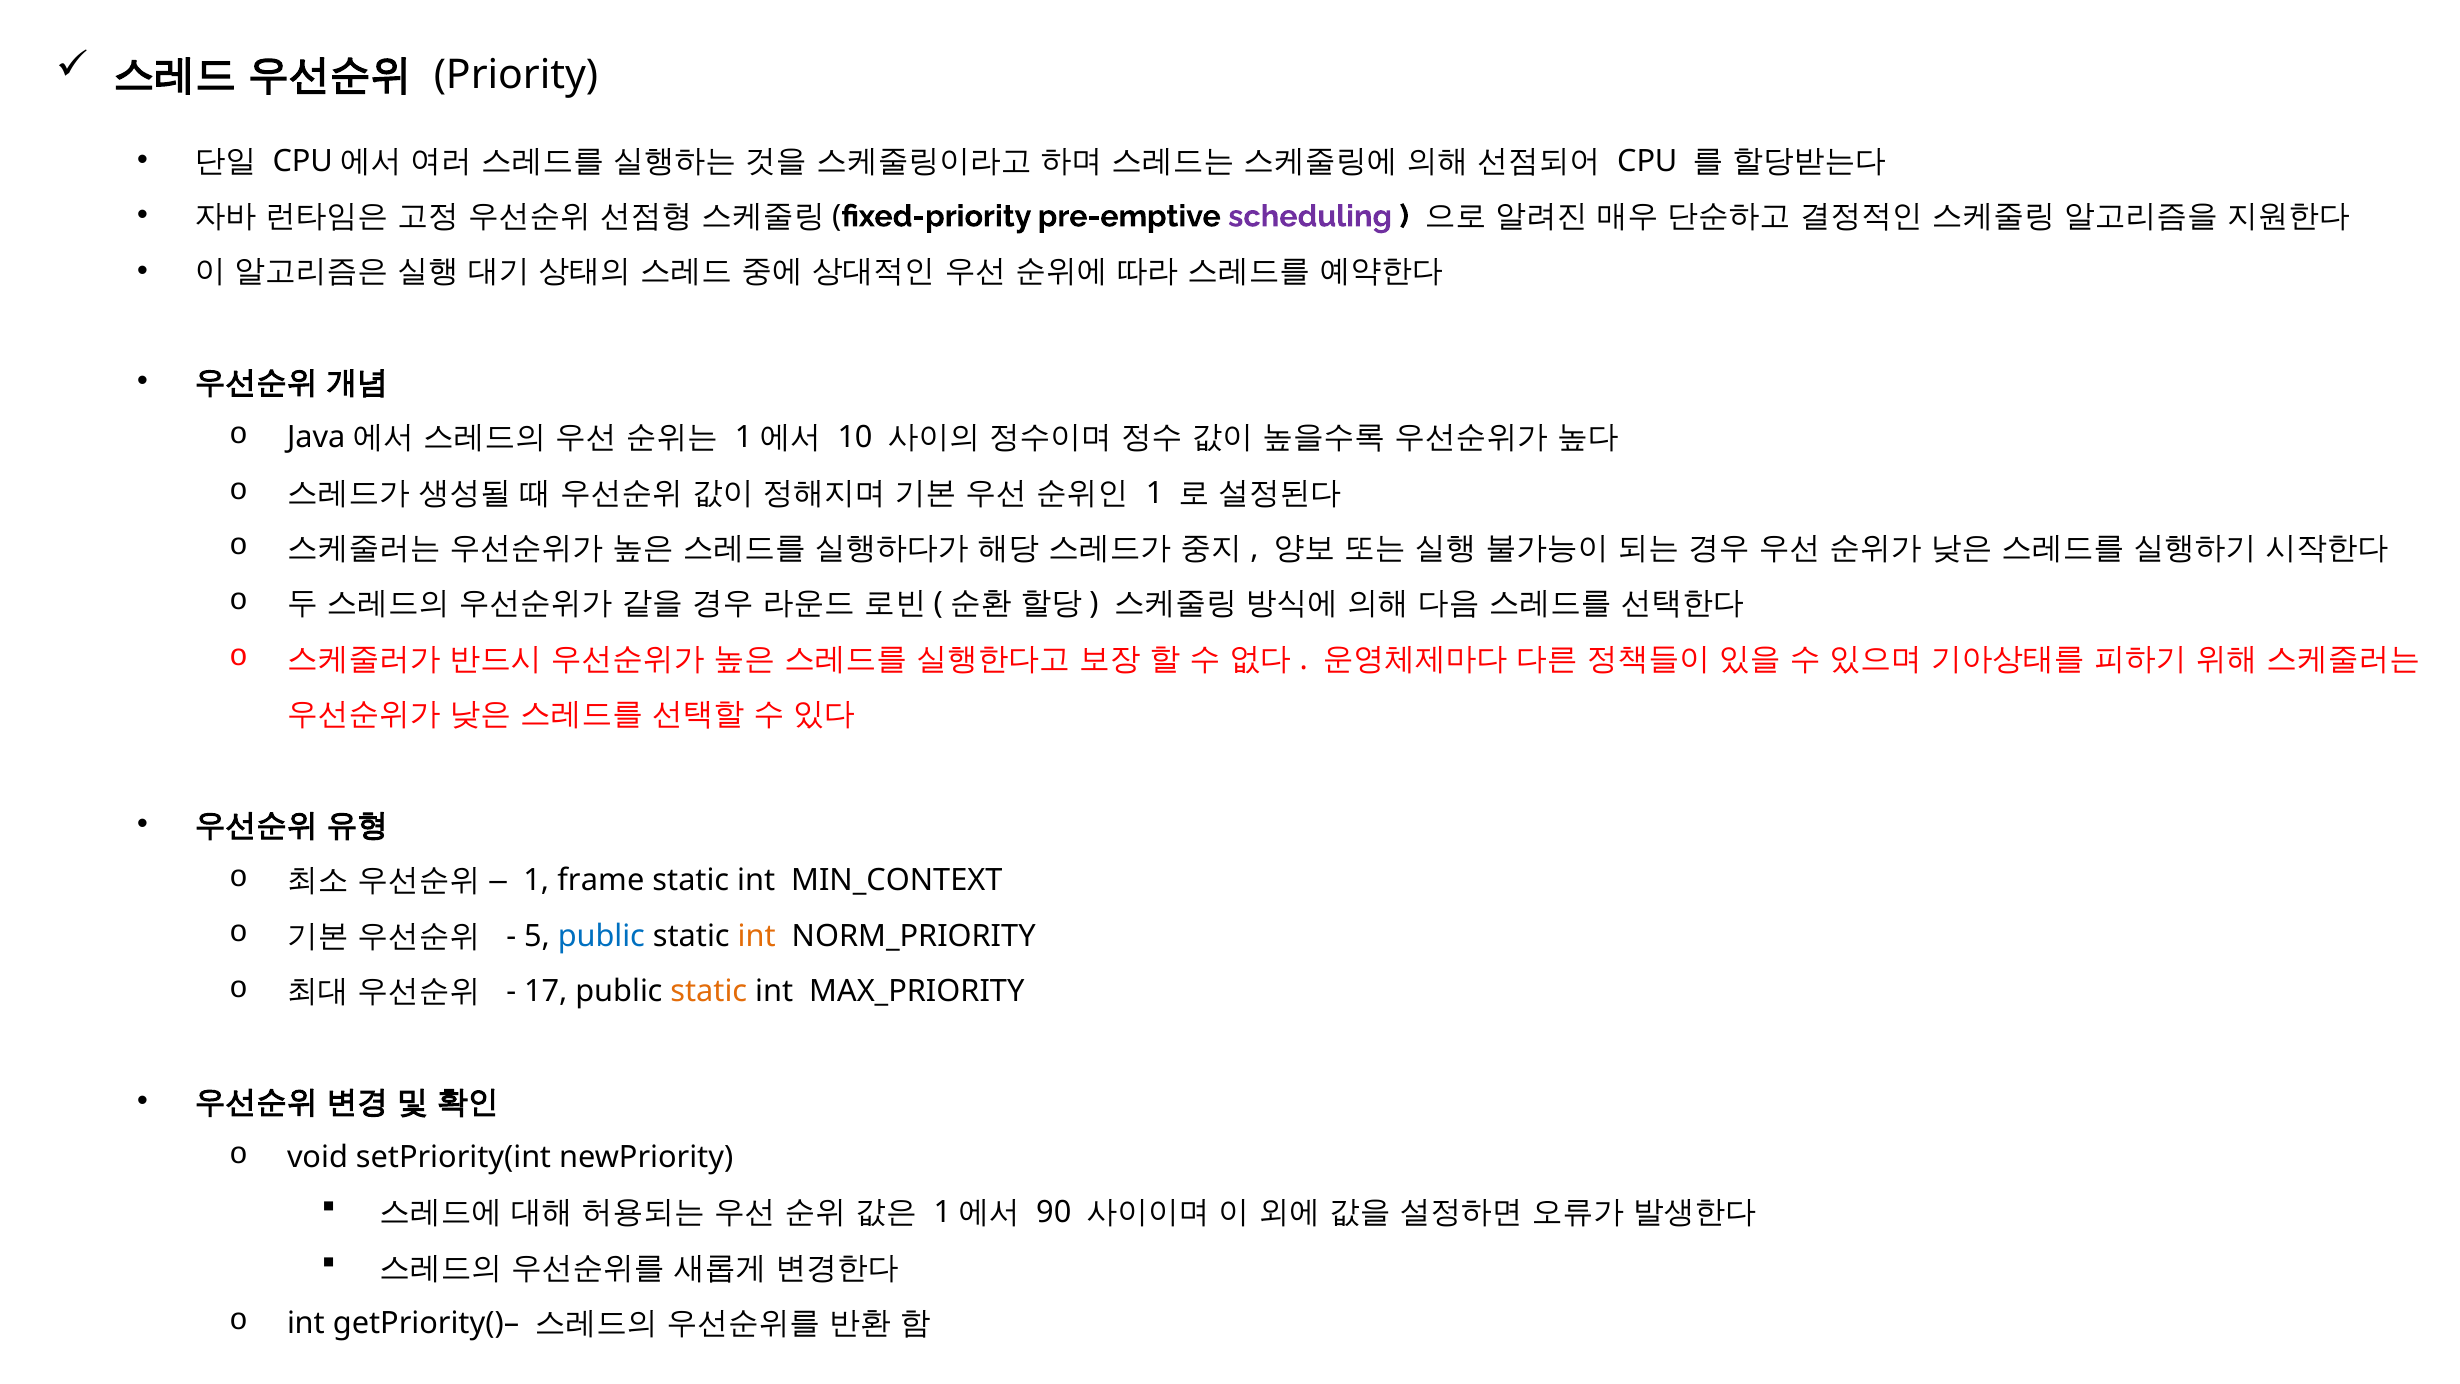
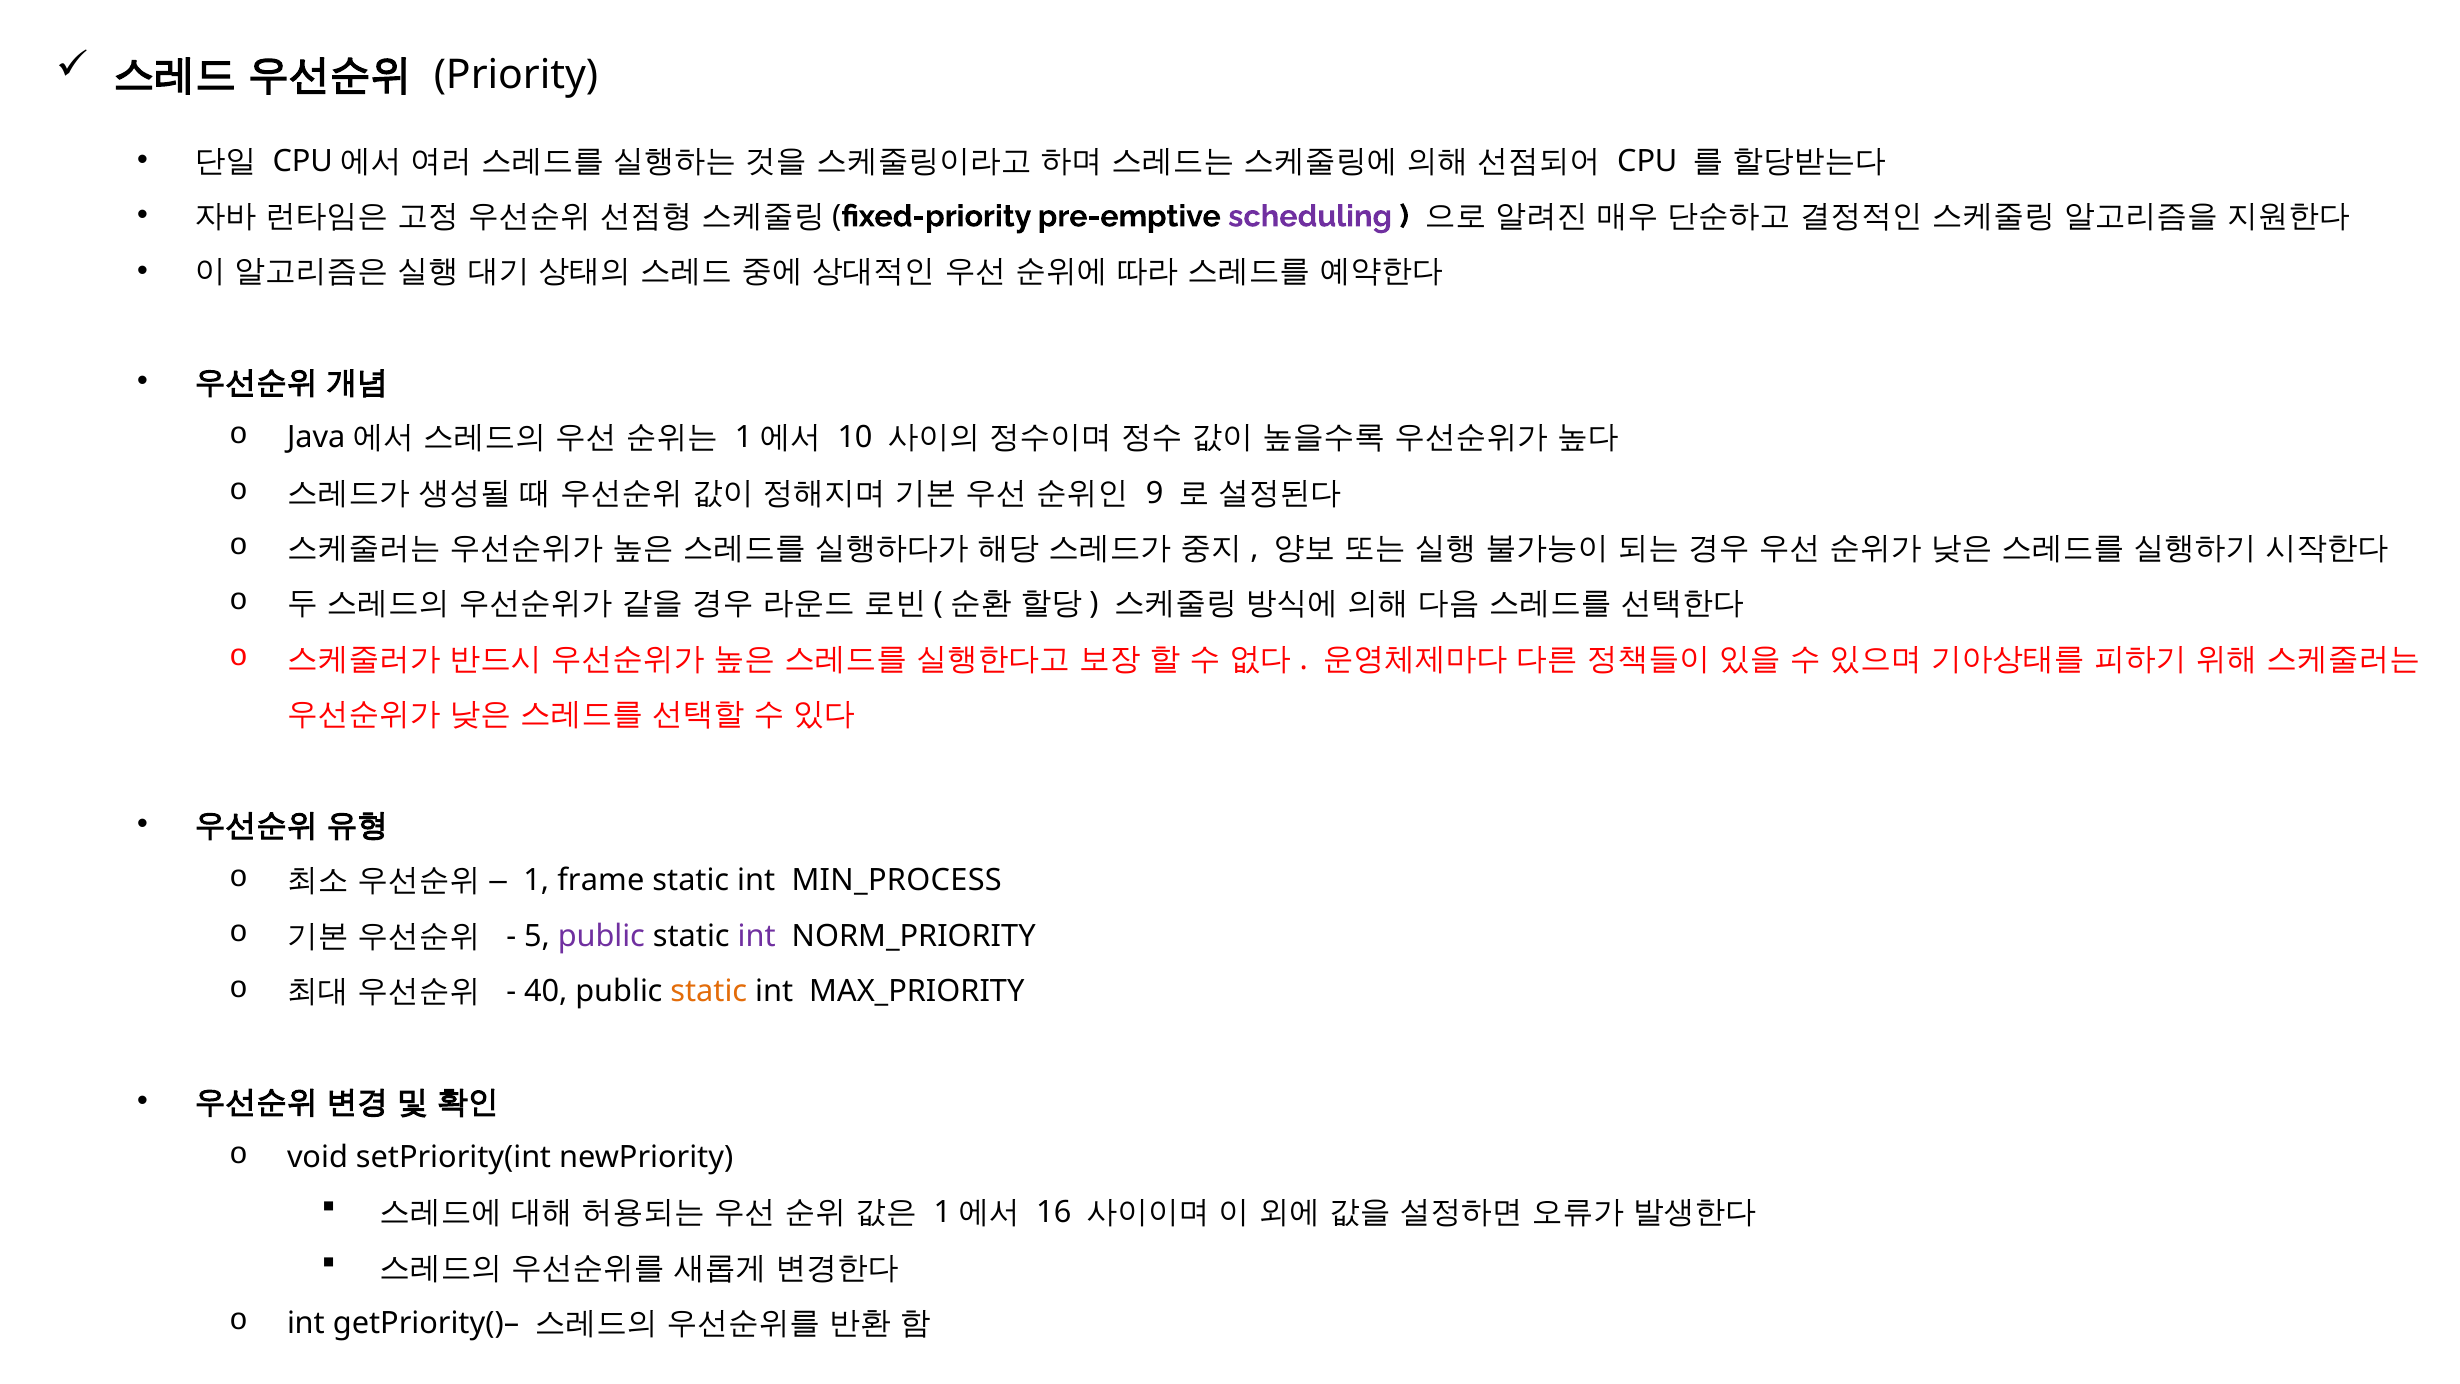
1: 1 -> 9 (1155, 493)
MIN_CONTEXT: MIN_CONTEXT -> MIN_PROCESS (897, 880)
public colour: blue -> purple (601, 936)
int colour: orange -> purple (757, 936)
17: 17 -> 40 (546, 991)
90: 90 -> 16 (1054, 1213)
